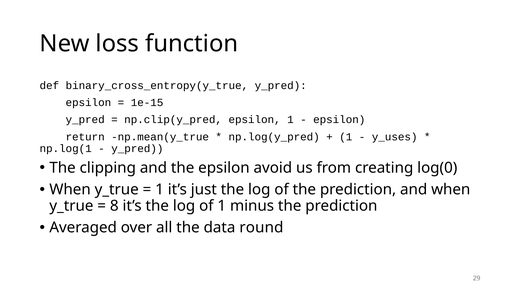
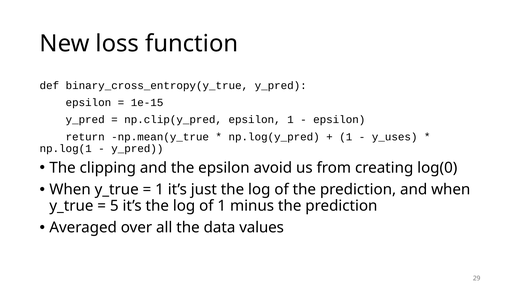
8: 8 -> 5 (114, 206)
round: round -> values (262, 228)
